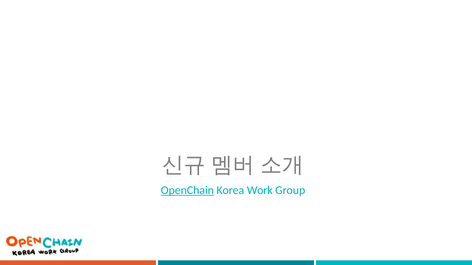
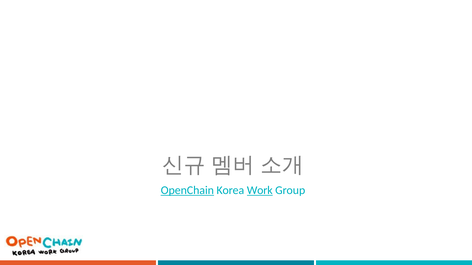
Work underline: none -> present (260, 191)
